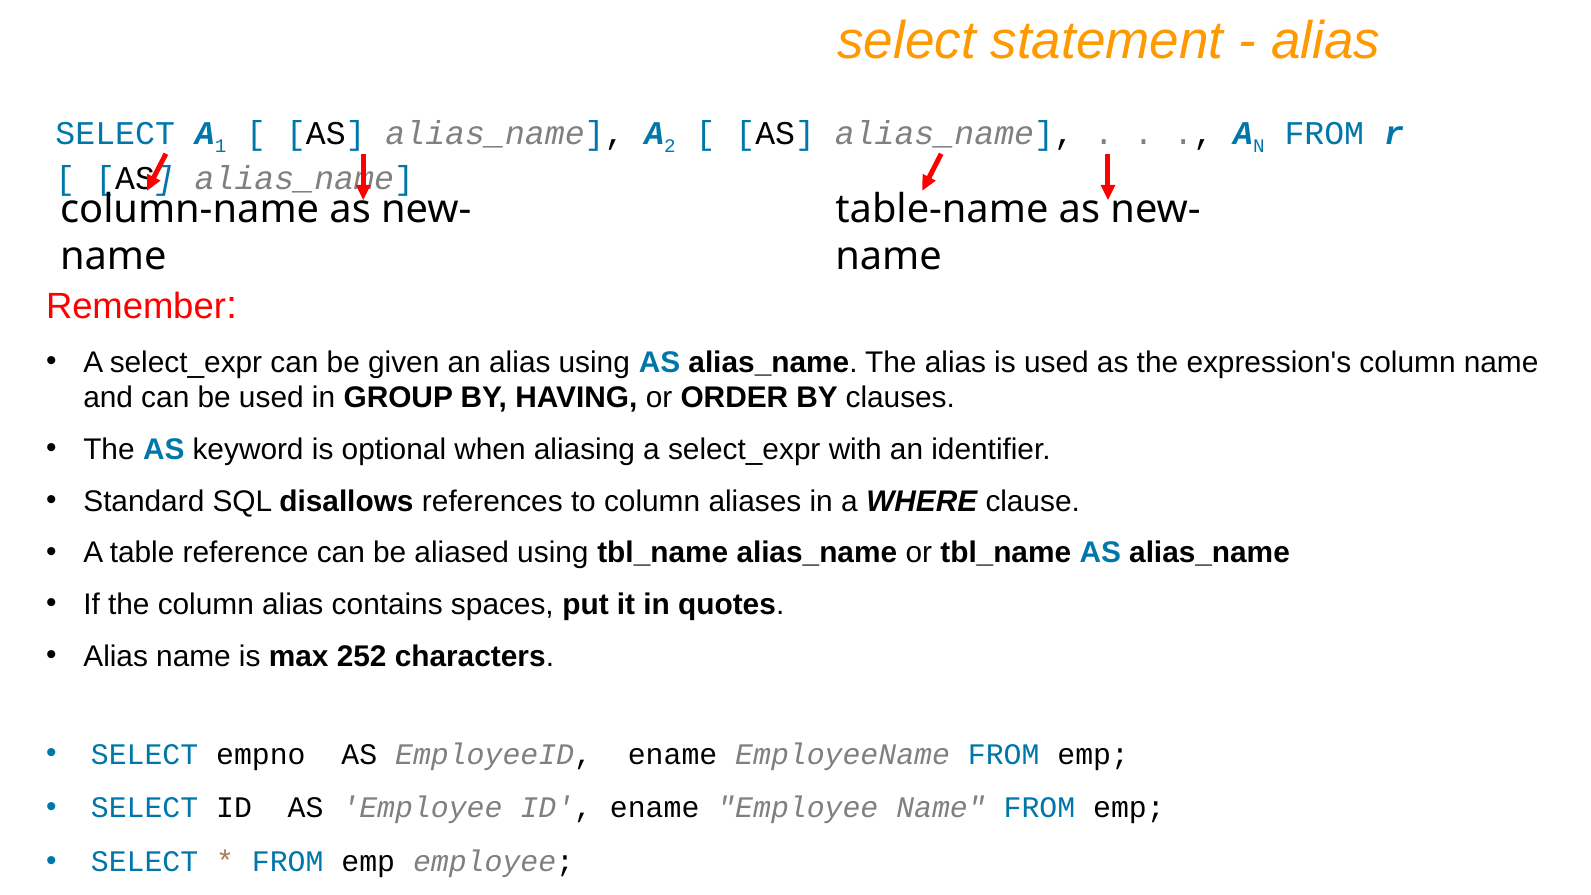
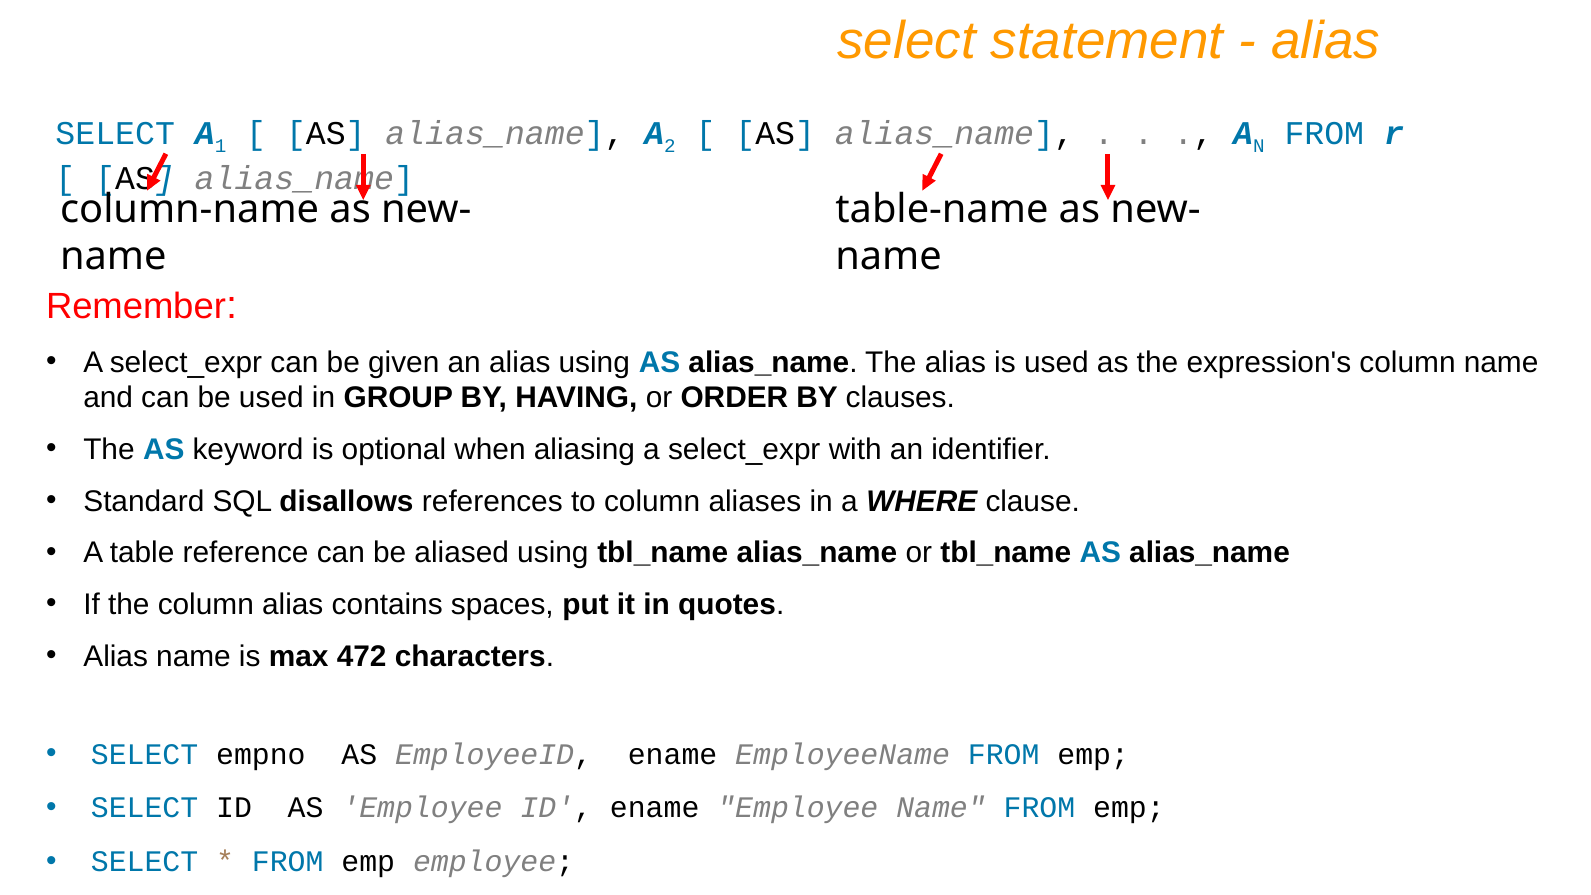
252: 252 -> 472 (362, 656)
